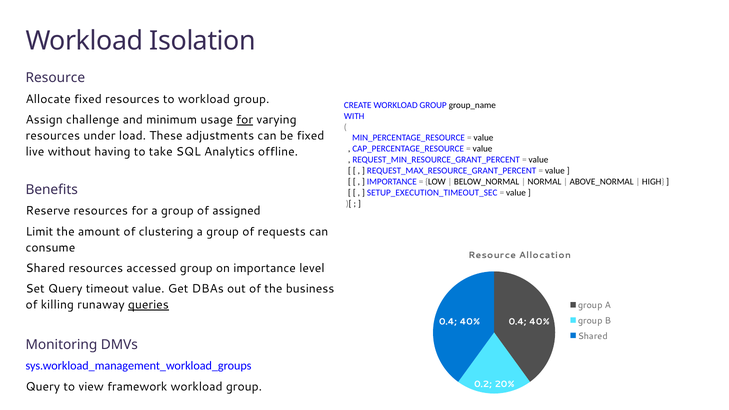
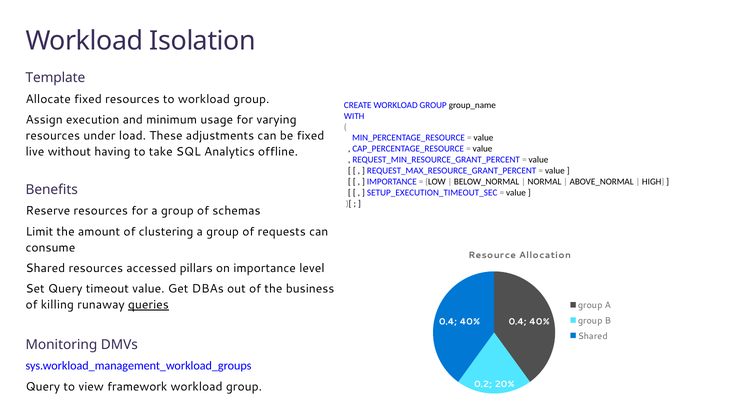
Resource: Resource -> Template (55, 78)
challenge: challenge -> execution (93, 120)
for underline: present -> none (245, 120)
assigned: assigned -> schemas (236, 211)
accessed group: group -> pillars (196, 268)
